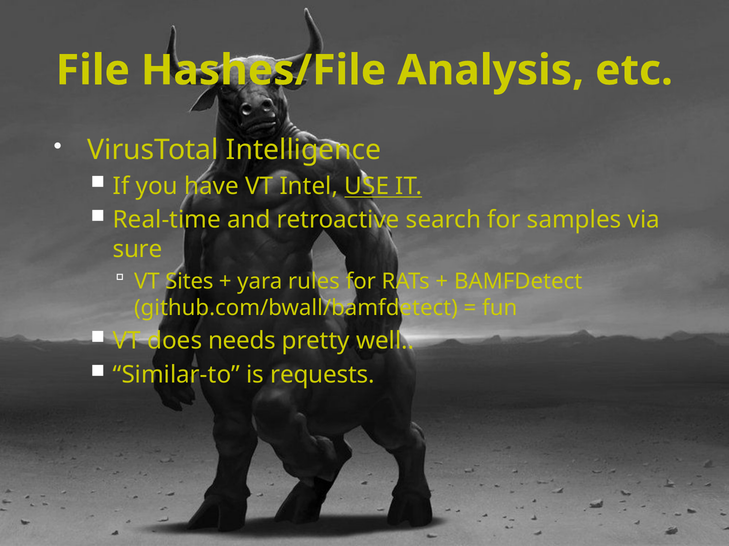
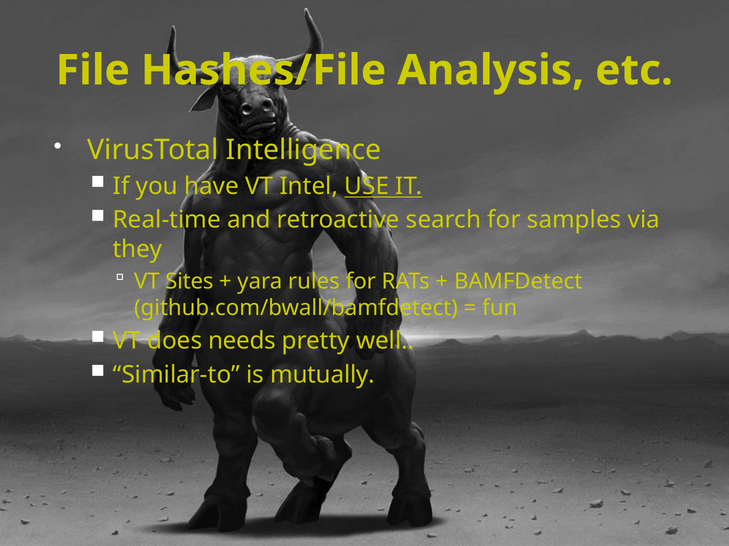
sure: sure -> they (138, 249)
requests: requests -> mutually (322, 375)
